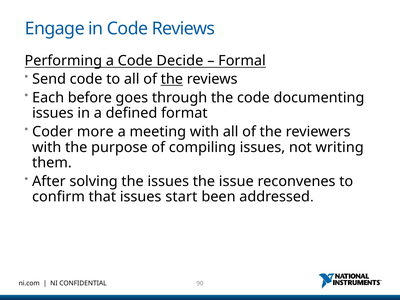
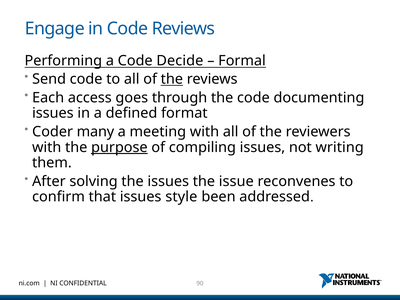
before: before -> access (90, 98)
more: more -> many (95, 132)
purpose underline: none -> present (119, 147)
start: start -> style (181, 197)
